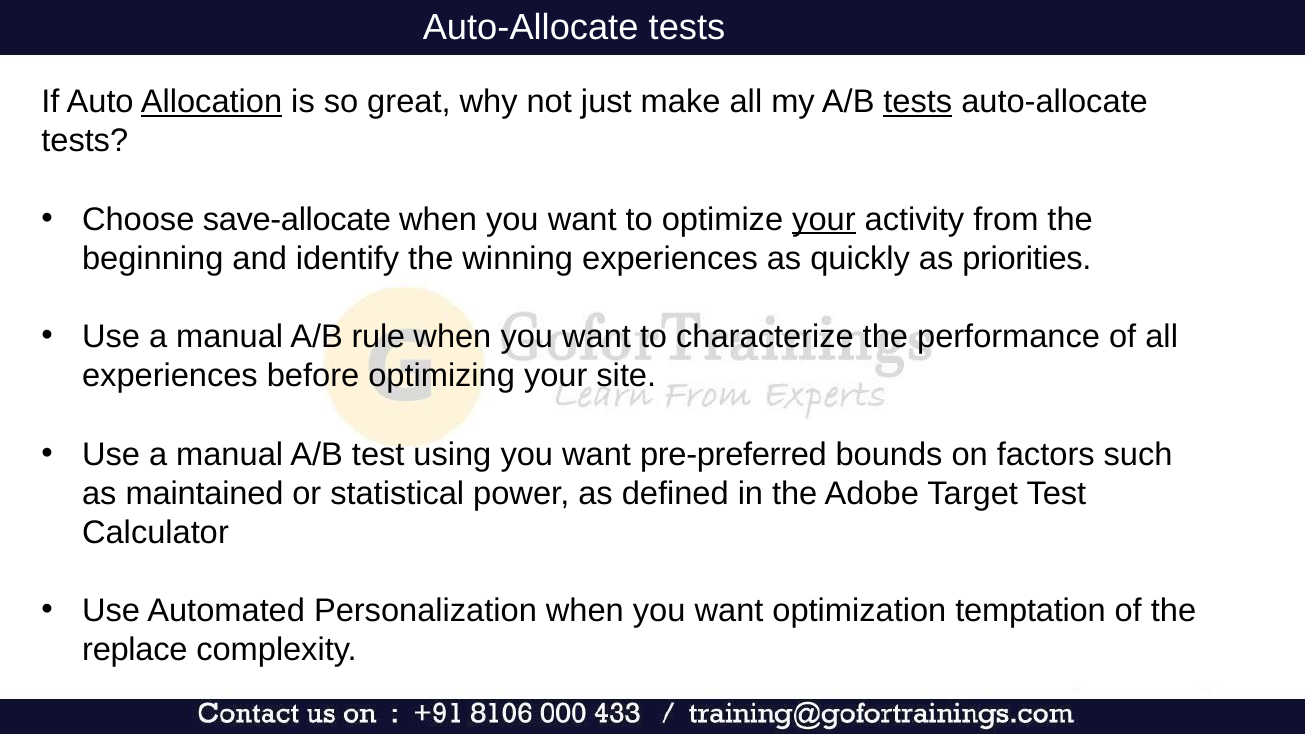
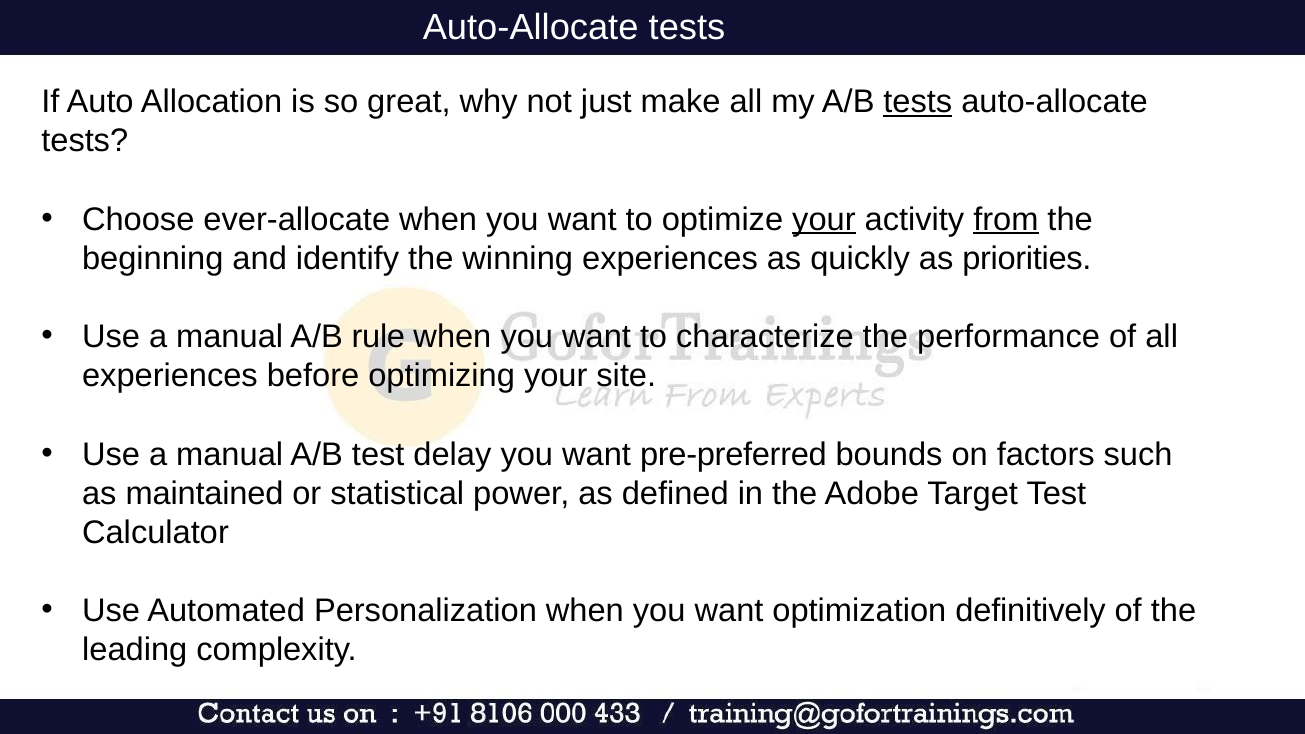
Allocation underline: present -> none (212, 102)
save-allocate: save-allocate -> ever-allocate (297, 219)
from underline: none -> present (1006, 219)
using: using -> delay (452, 454)
temptation: temptation -> definitively (1031, 611)
replace: replace -> leading (135, 650)
